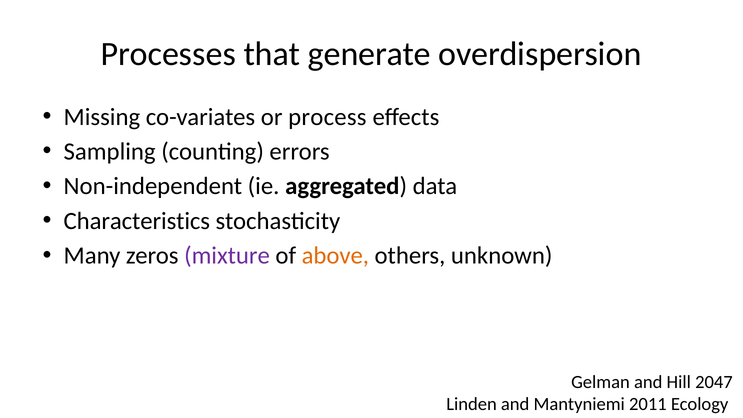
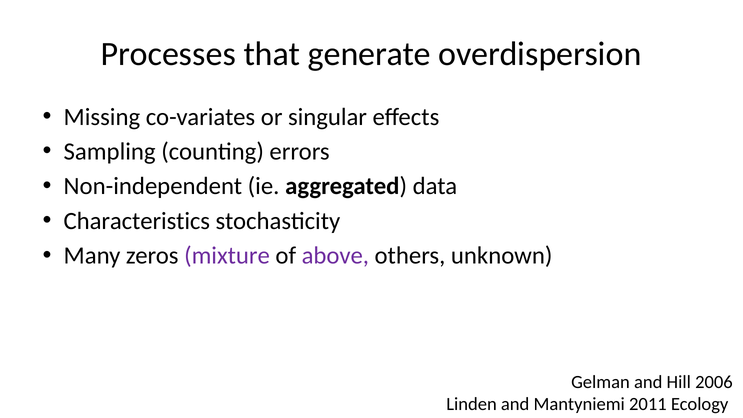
process: process -> singular (328, 117)
above colour: orange -> purple (335, 256)
2047: 2047 -> 2006 (714, 382)
